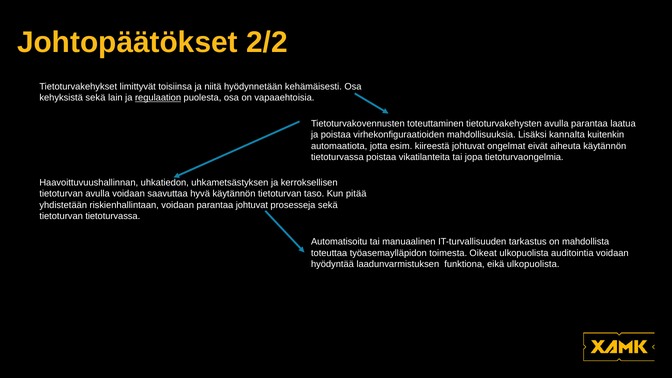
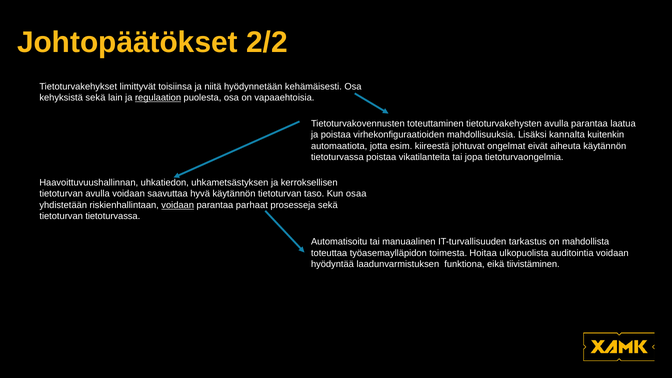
pitää: pitää -> osaa (356, 194)
voidaan underline: none -> present (178, 205)
parantaa johtuvat: johtuvat -> parhaat (252, 205)
Oikeat: Oikeat -> Hoitaa (483, 253)
eikä ulkopuolista: ulkopuolista -> tiivistäminen (533, 264)
